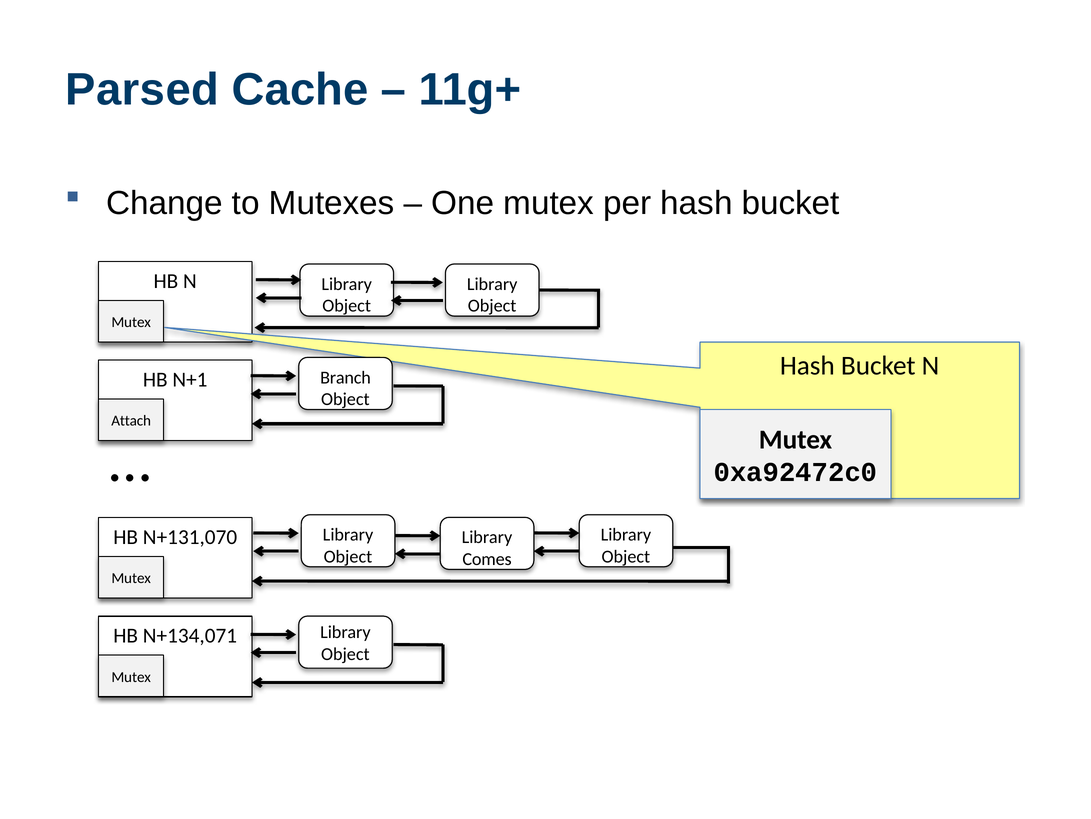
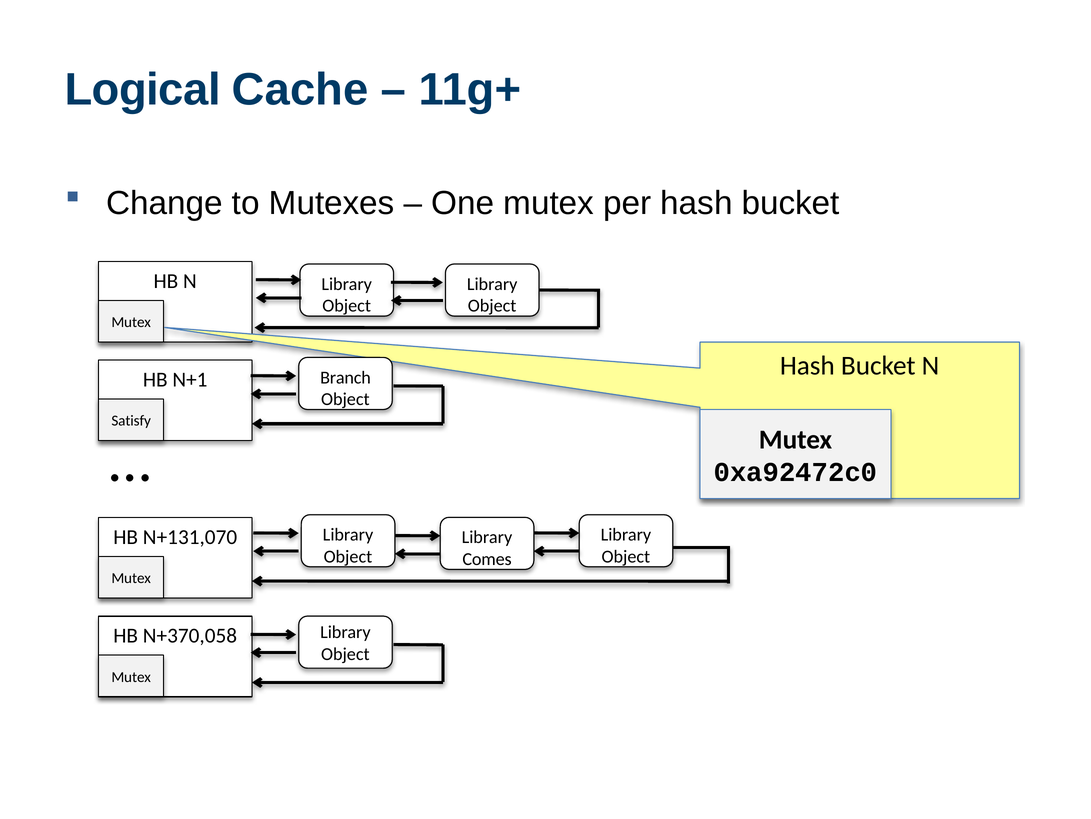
Parsed: Parsed -> Logical (143, 90)
Attach: Attach -> Satisfy (131, 421)
N+134,071: N+134,071 -> N+370,058 (190, 635)
